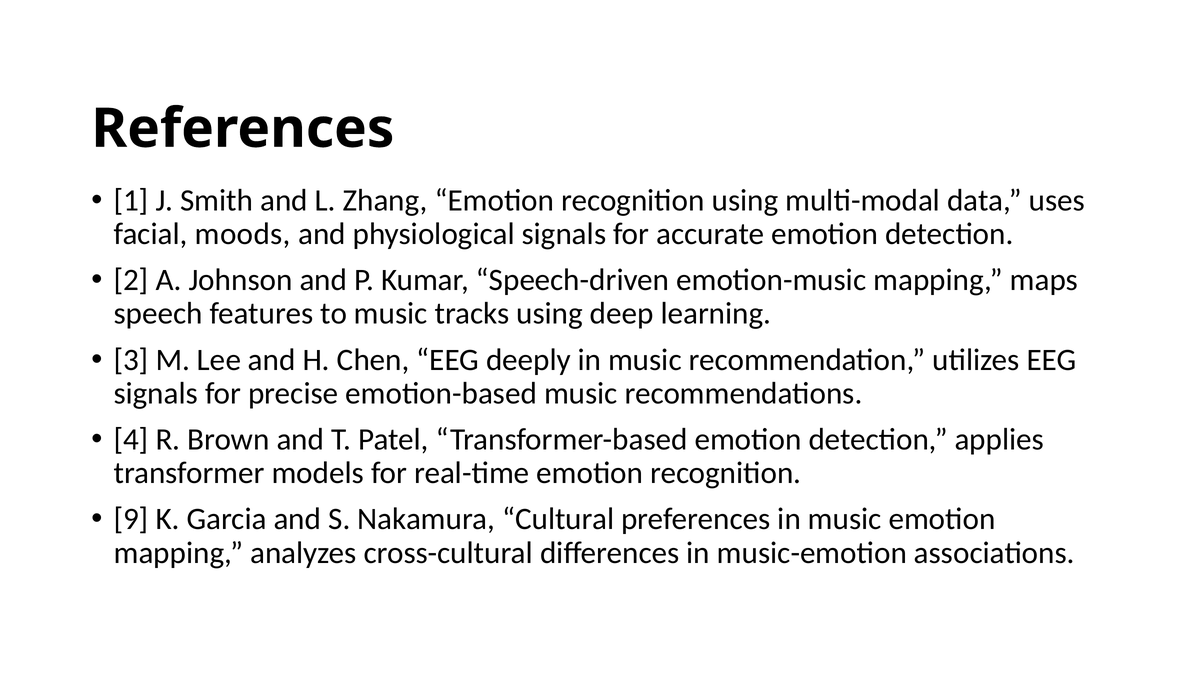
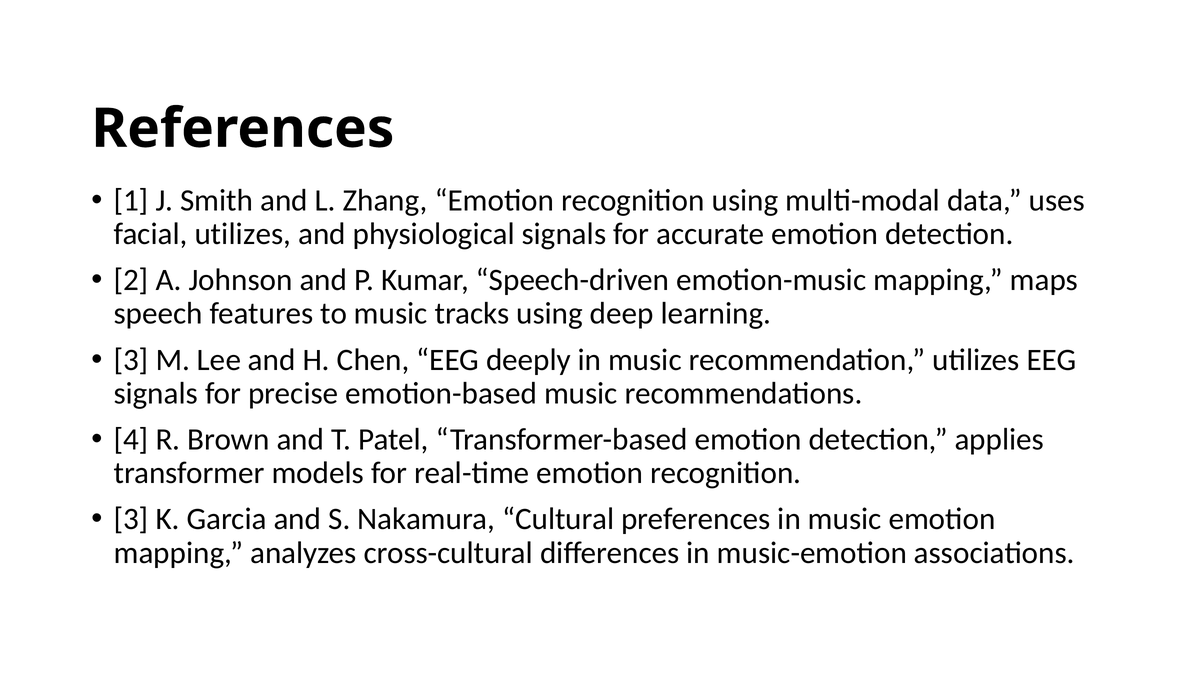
facial moods: moods -> utilizes (243, 234)
9: 9 -> 3 (131, 519)
